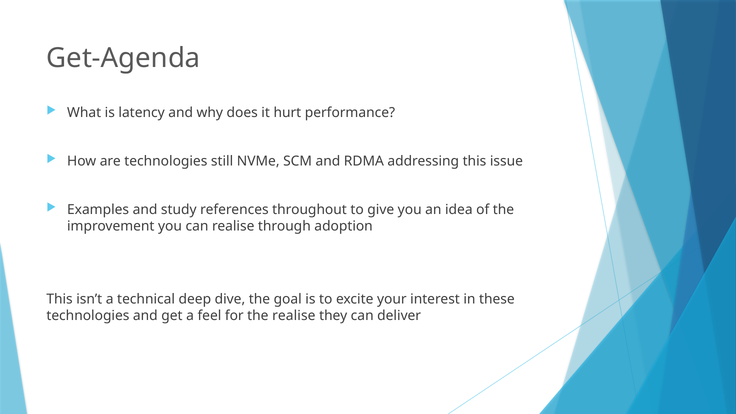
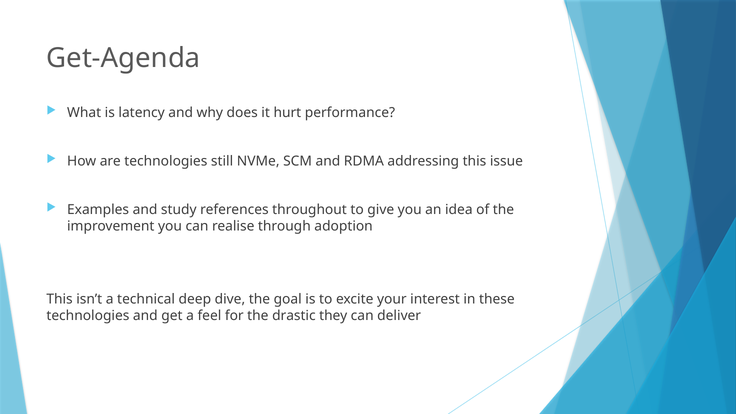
the realise: realise -> drastic (294, 316)
